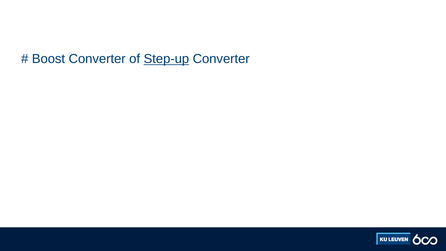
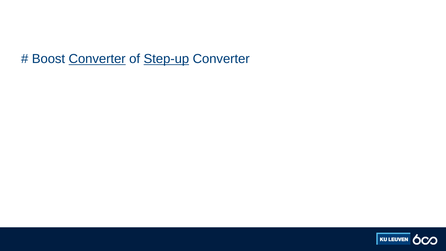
Converter underline: none -> present (97, 59)
